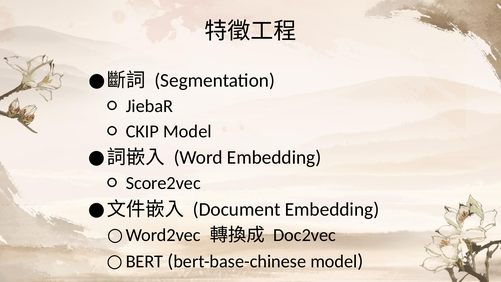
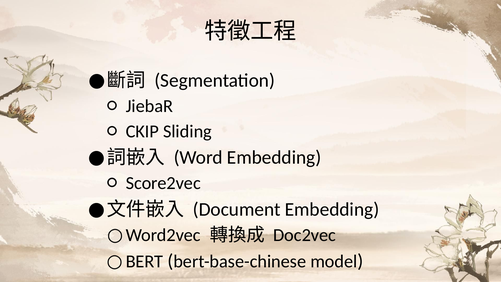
CKIP Model: Model -> Sliding (187, 131)
